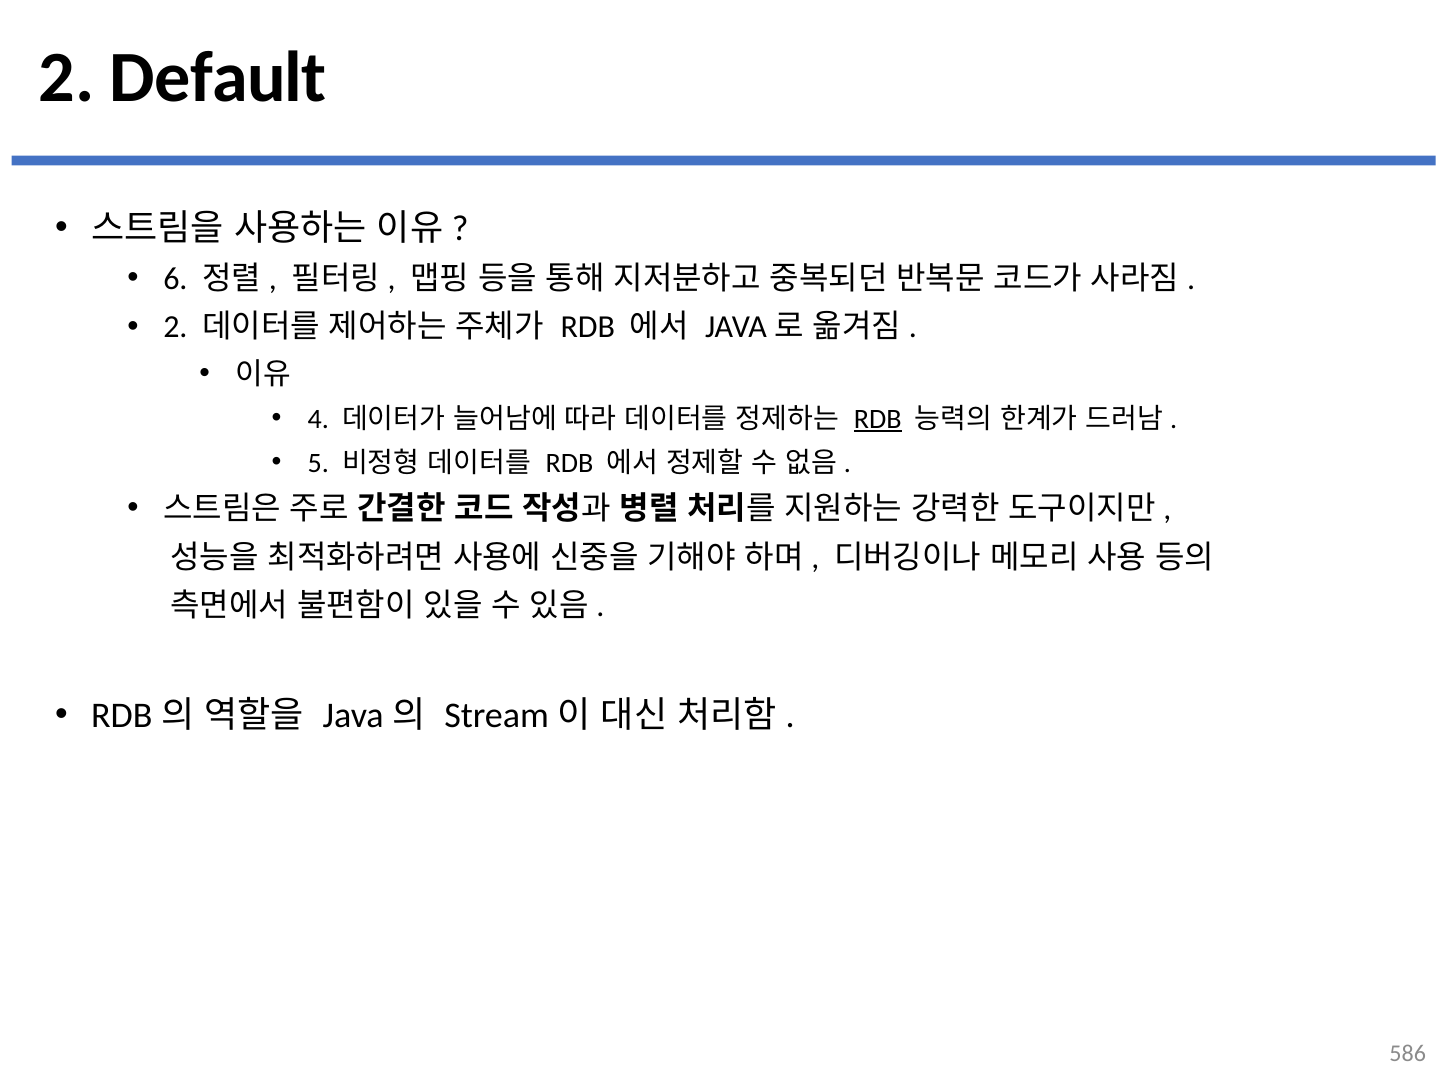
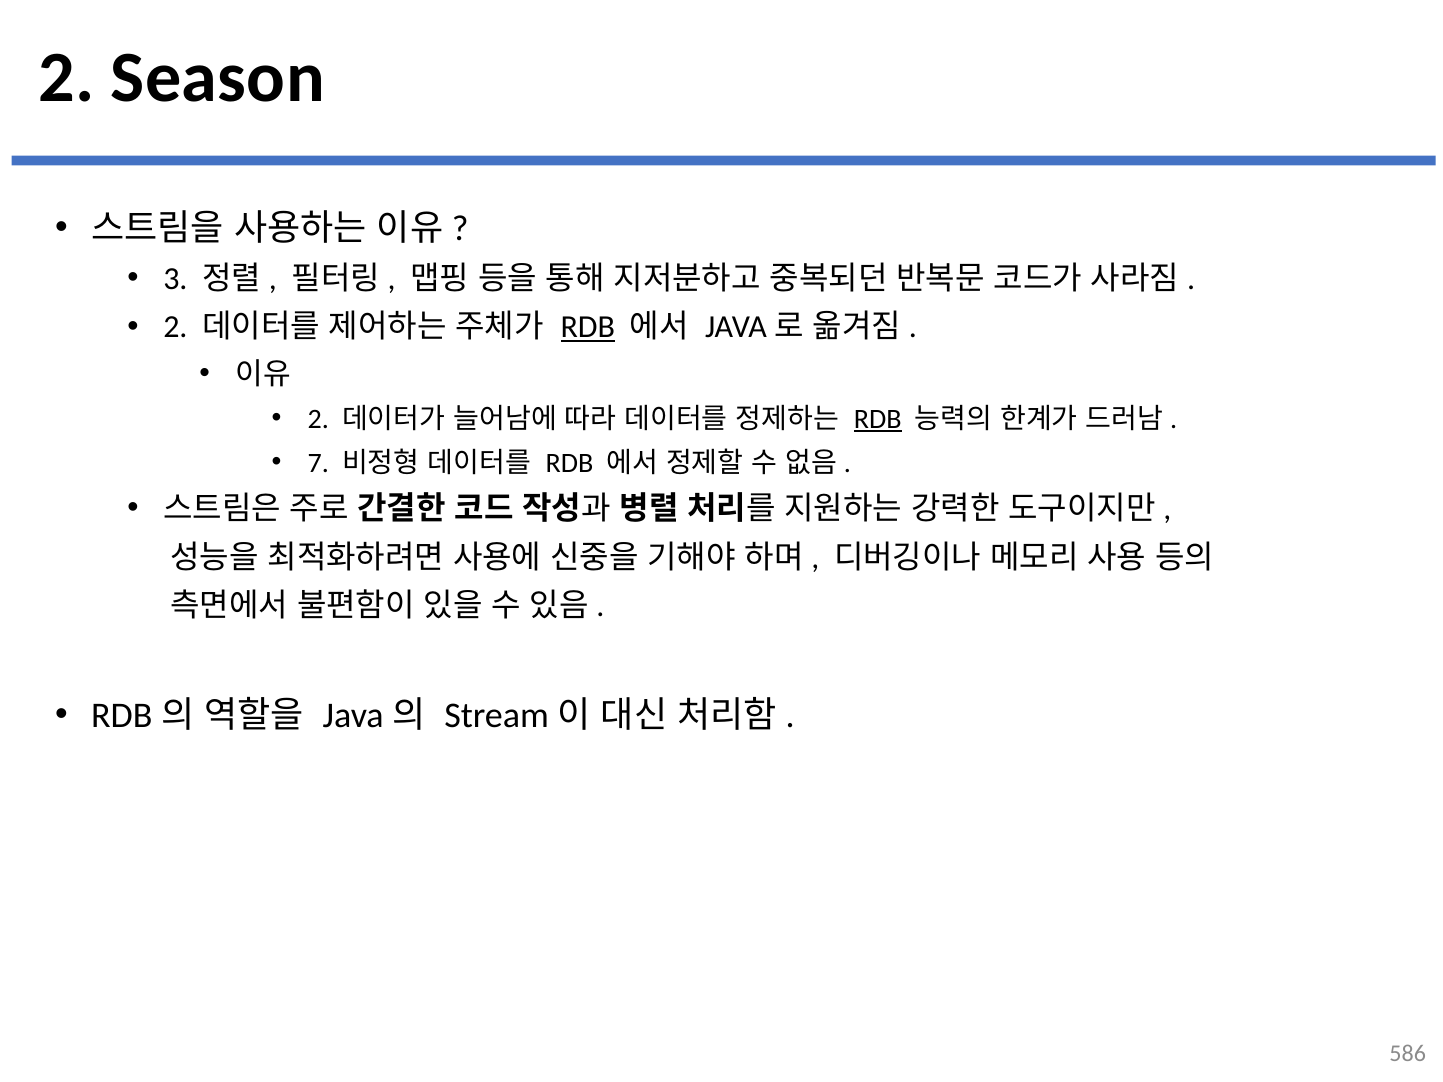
Default: Default -> Season (218, 77)
6: 6 -> 3 (175, 279)
RDB underline: none -> present (588, 327)
4: 4 -> 2 (318, 419)
5: 5 -> 7 (318, 463)
